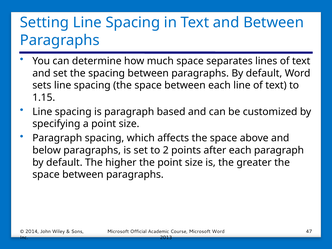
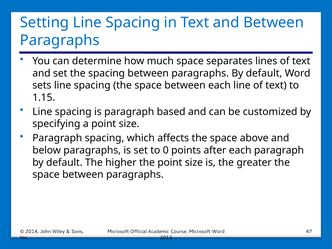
2: 2 -> 0 (166, 150)
